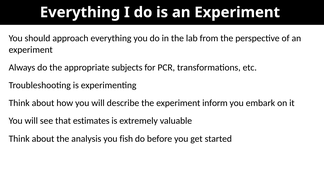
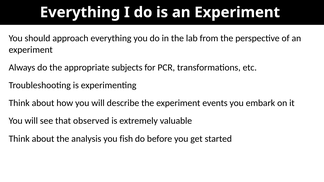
inform: inform -> events (215, 103)
estimates: estimates -> observed (91, 121)
